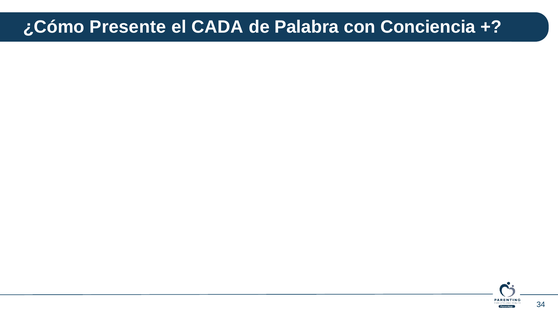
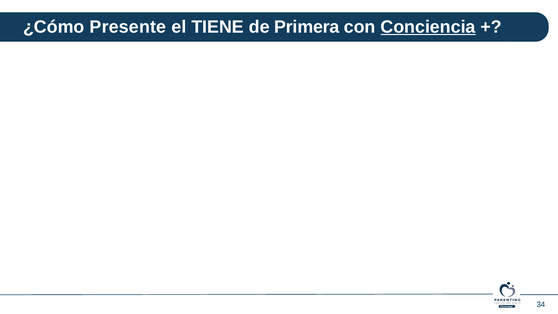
CADA: CADA -> TIENE (218, 27)
Palabra: Palabra -> Primera (307, 27)
Conciencia underline: none -> present (428, 27)
